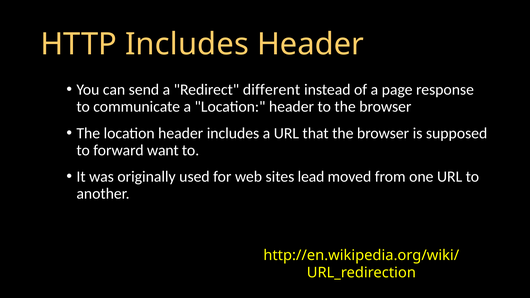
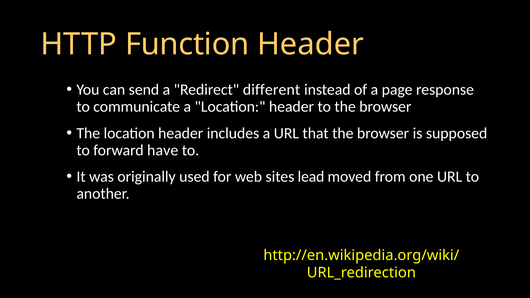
HTTP Includes: Includes -> Function (187, 44)
want: want -> have (163, 150)
